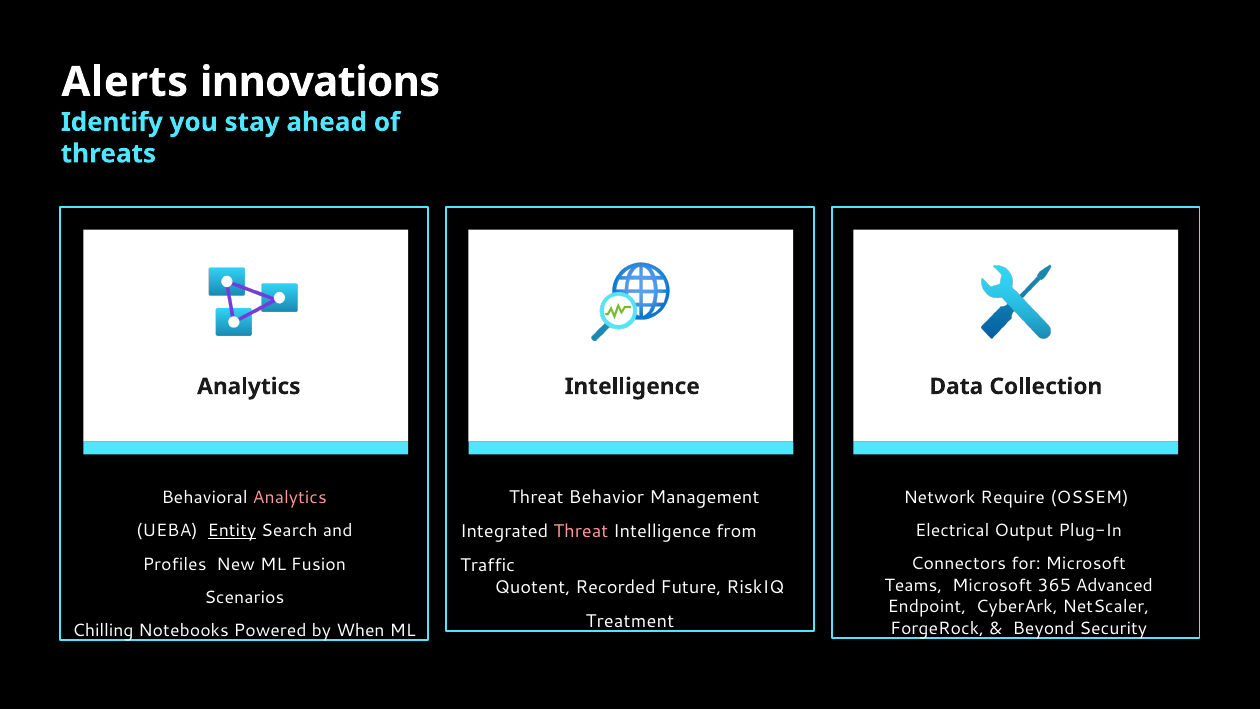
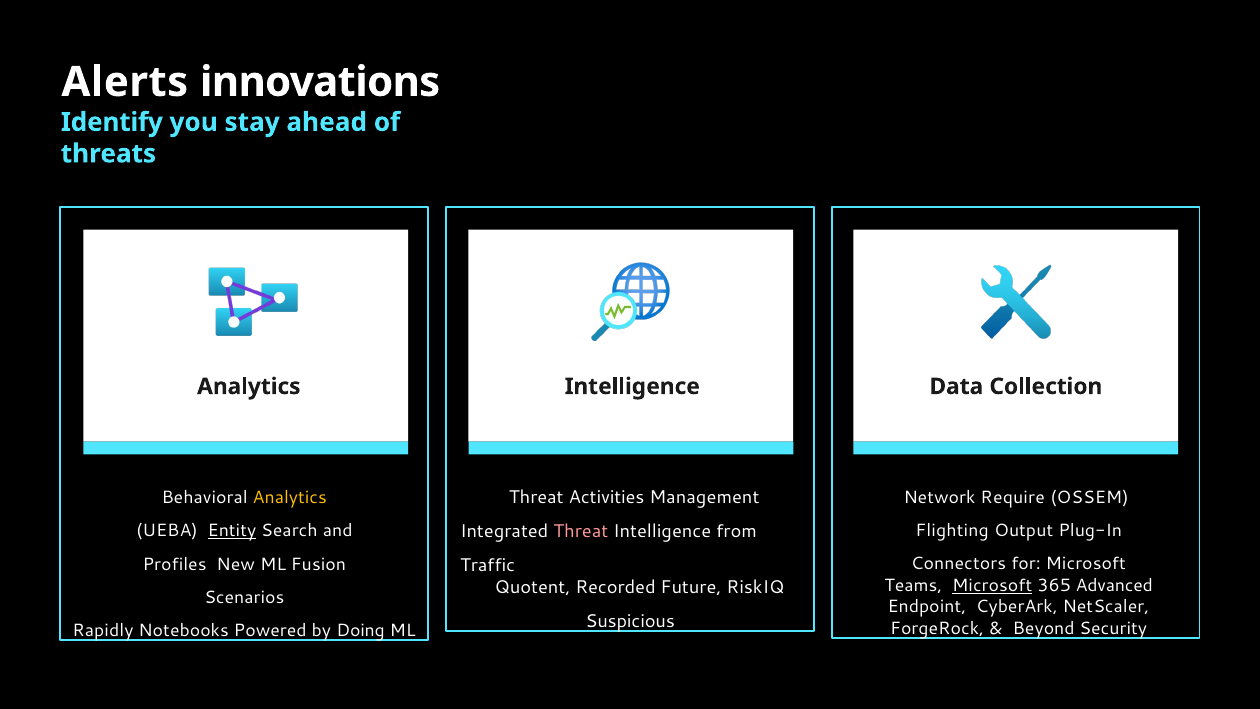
Behavior: Behavior -> Activities (607, 497)
Analytics colour: pink -> yellow (290, 497)
Electrical: Electrical -> Flighting (952, 531)
Microsoft underline: none -> present (992, 585)
Treatment: Treatment -> Suspicious (630, 621)
Chilling: Chilling -> Rapidly (103, 631)
When: When -> Doing (361, 631)
